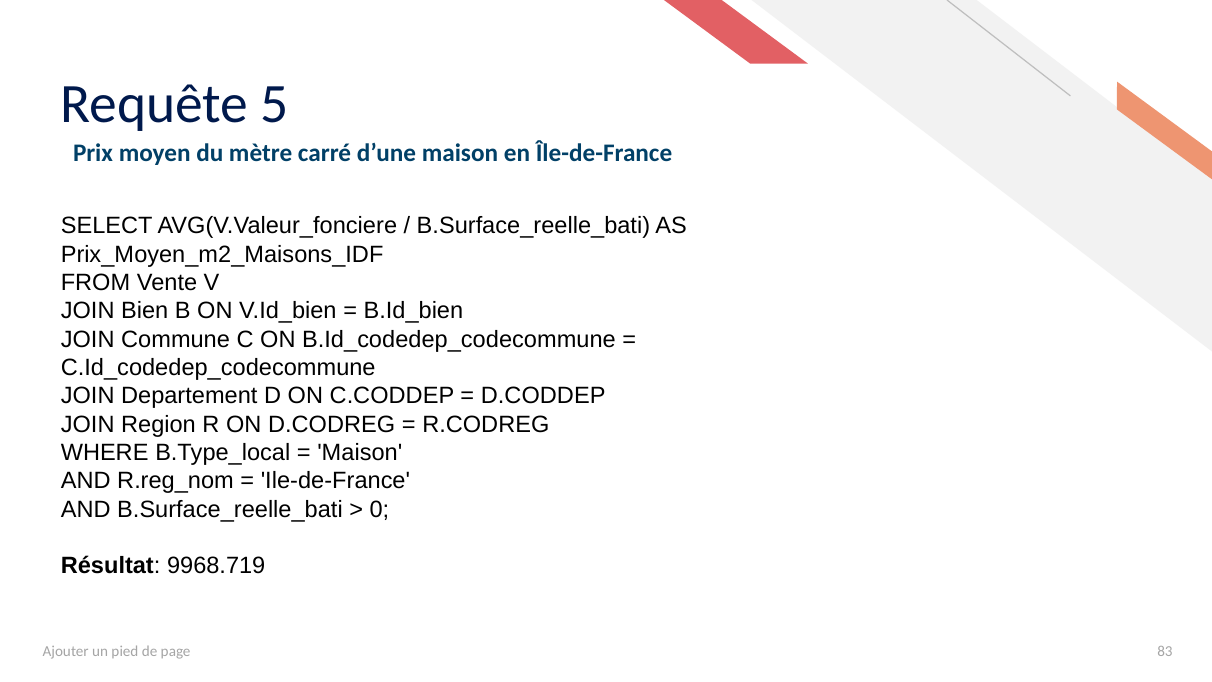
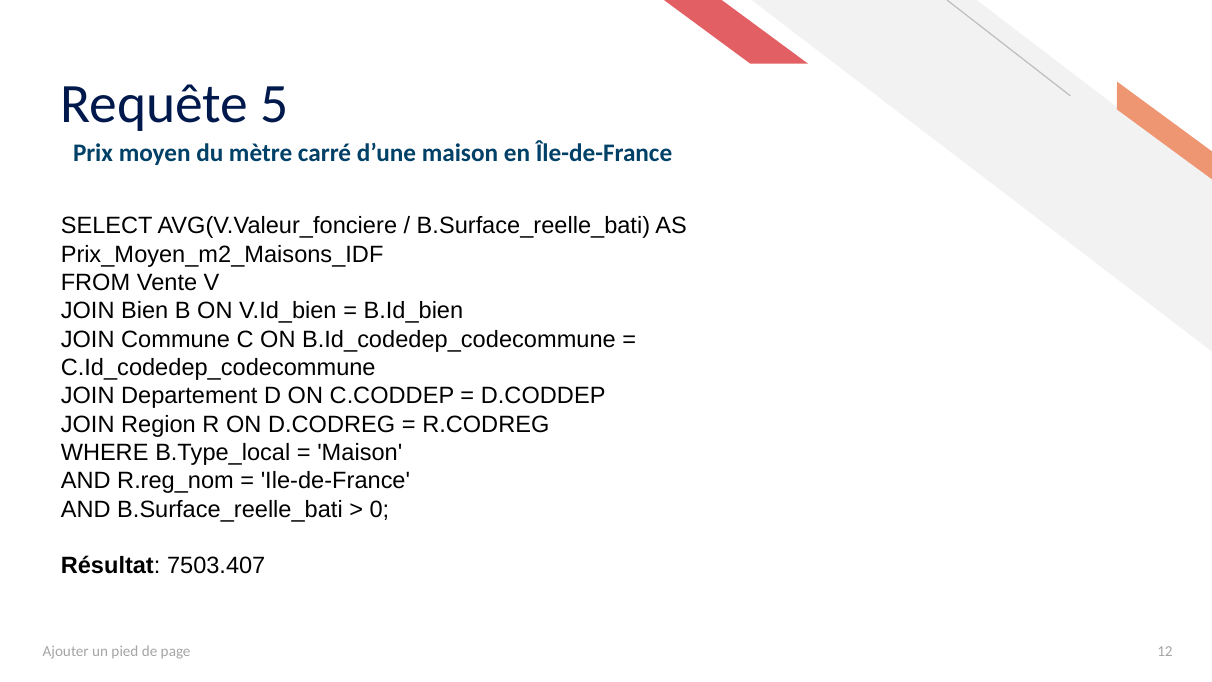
9968.719: 9968.719 -> 7503.407 (216, 566)
83: 83 -> 12 (1165, 651)
